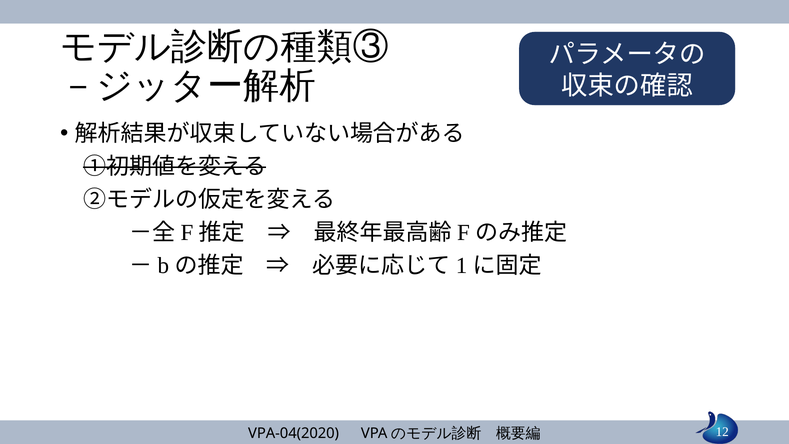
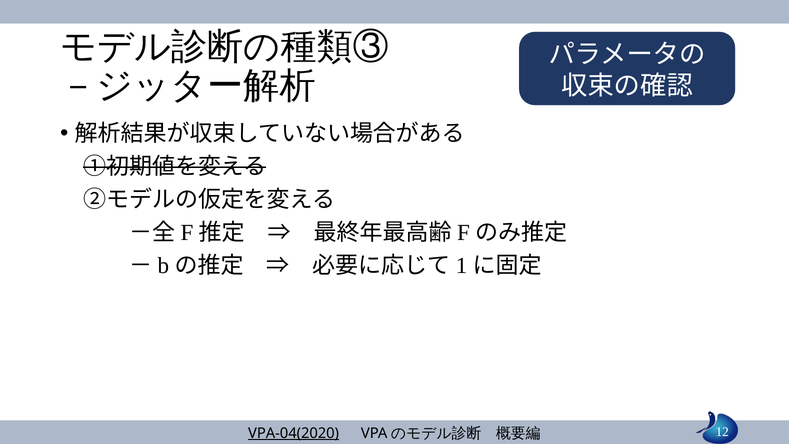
VPA-04(2020 underline: none -> present (294, 433)
